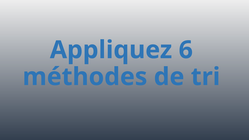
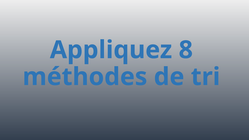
6: 6 -> 8 (186, 50)
